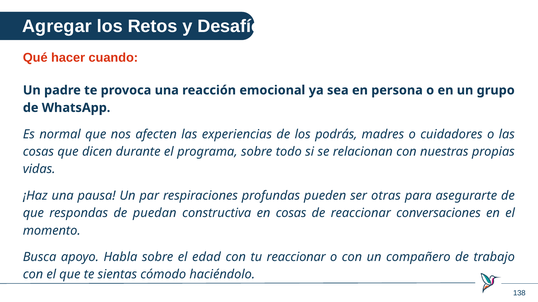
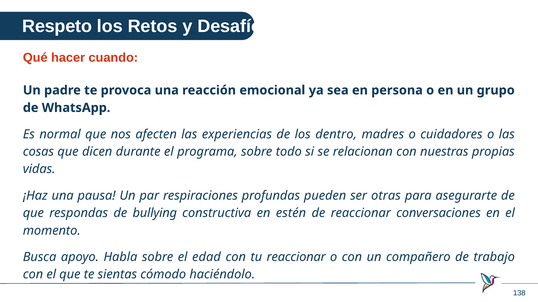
Agregar: Agregar -> Respeto (57, 26)
podrás: podrás -> dentro (336, 134)
puedan: puedan -> bullying (155, 213)
en cosas: cosas -> estén (291, 213)
